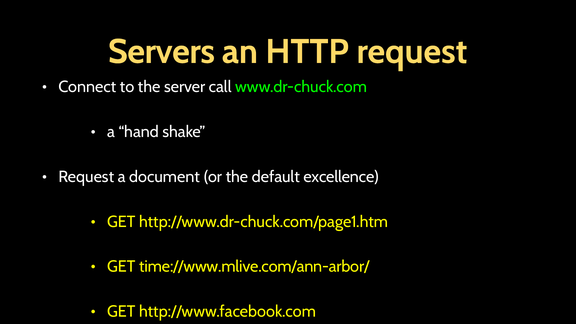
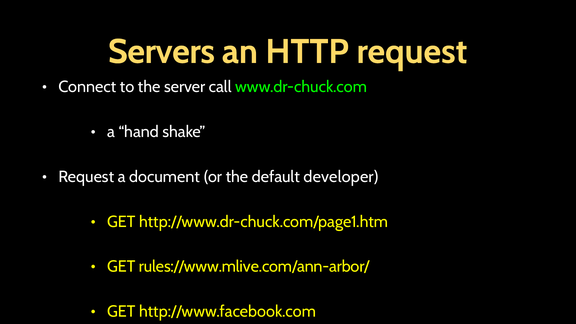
excellence: excellence -> developer (341, 177)
time://www.mlive.com/ann-arbor/: time://www.mlive.com/ann-arbor/ -> rules://www.mlive.com/ann-arbor/ (254, 267)
